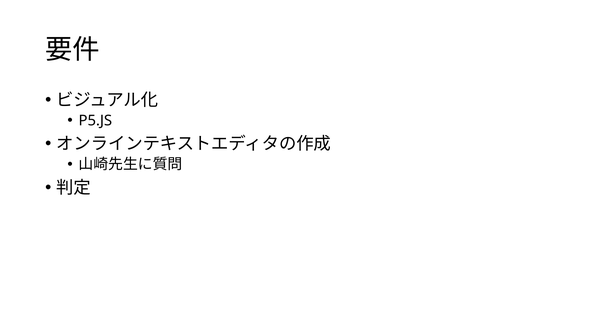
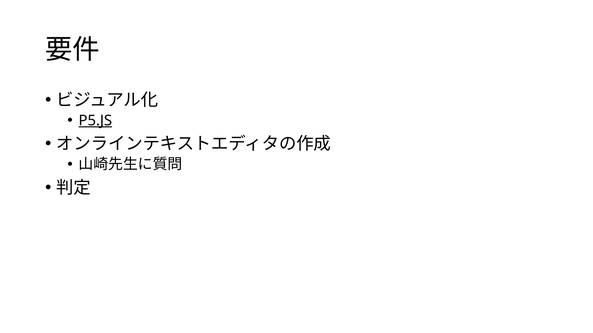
P5.JS underline: none -> present (95, 121)
